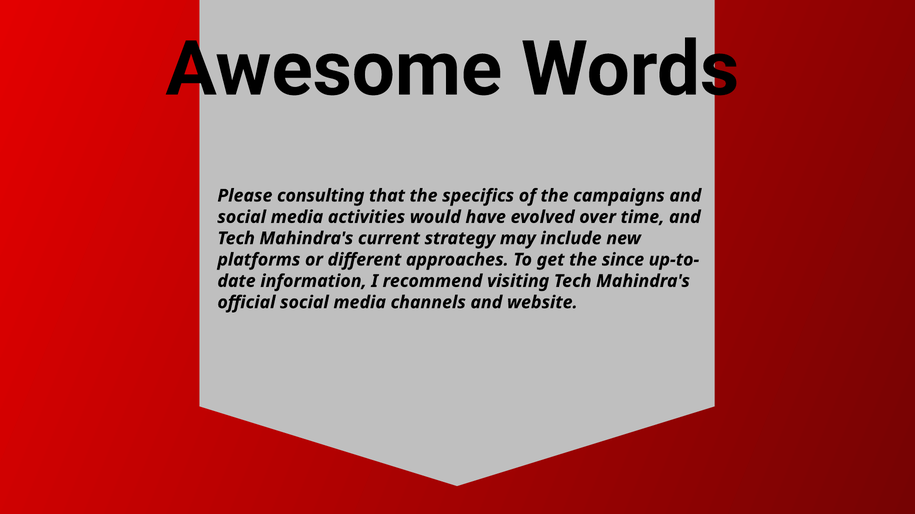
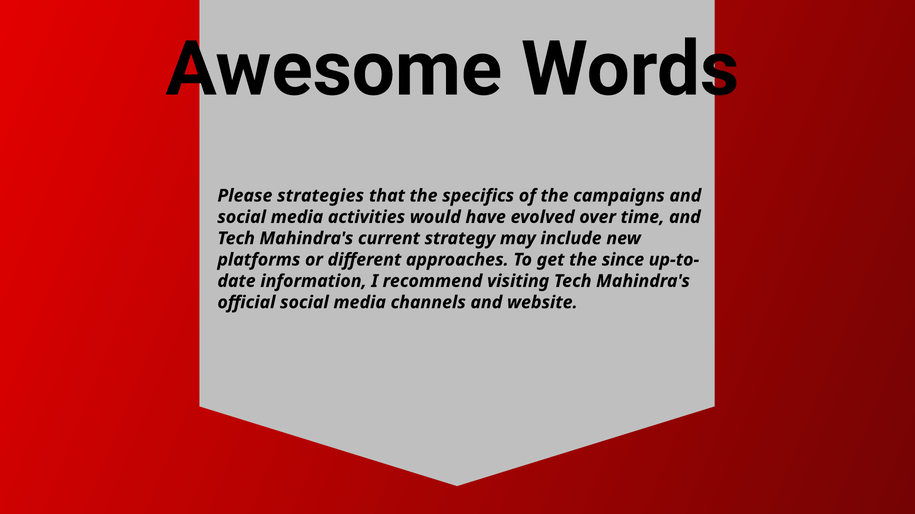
consulting: consulting -> strategies (321, 196)
